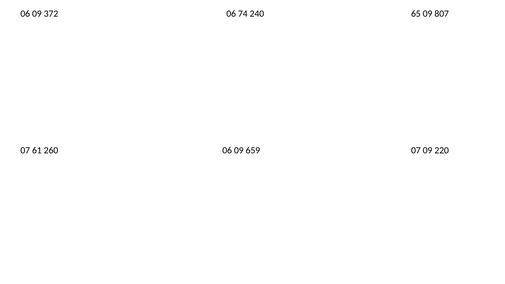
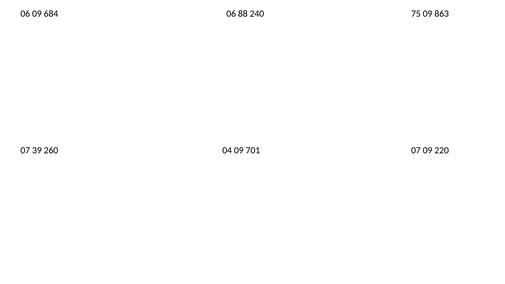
372: 372 -> 684 (51, 14)
74: 74 -> 88 (243, 14)
65: 65 -> 75 (416, 14)
807: 807 -> 863 (442, 14)
61: 61 -> 39 (37, 150)
260 06: 06 -> 04 (227, 150)
659: 659 -> 701 (253, 150)
